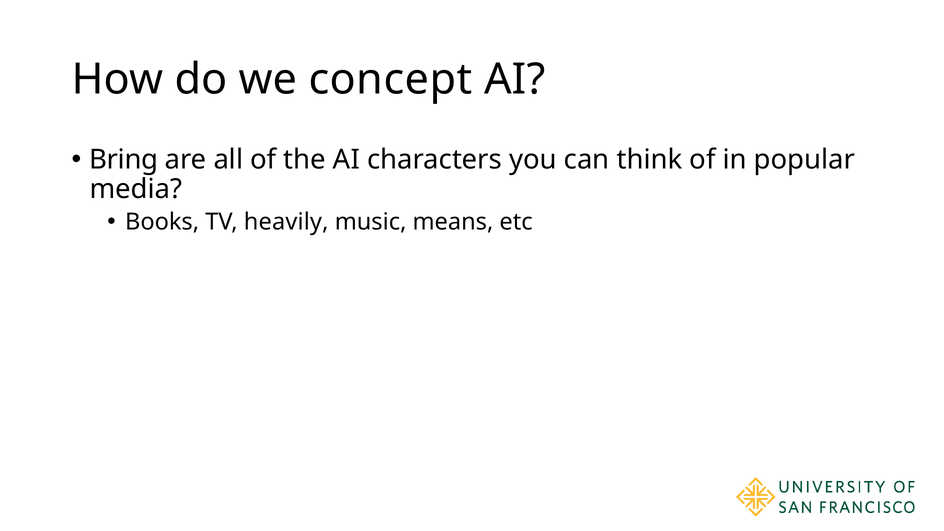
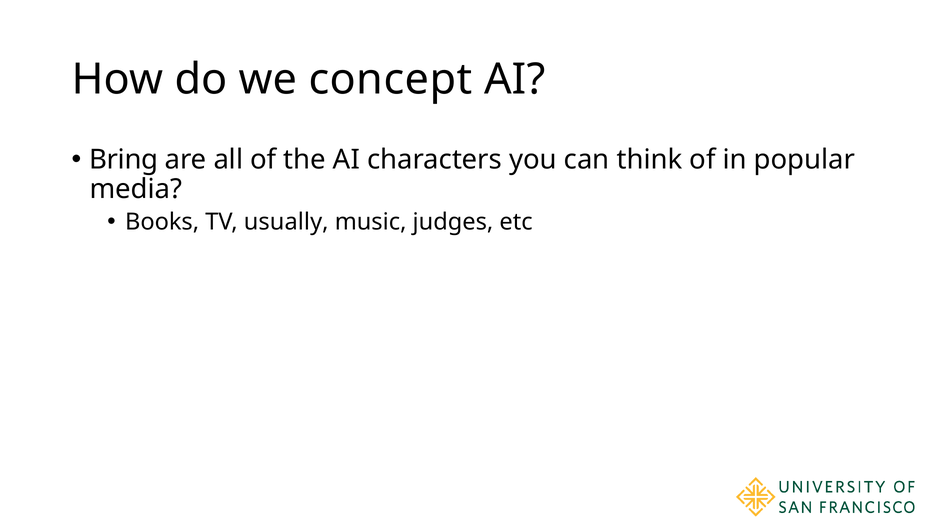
heavily: heavily -> usually (286, 222)
means: means -> judges (453, 222)
